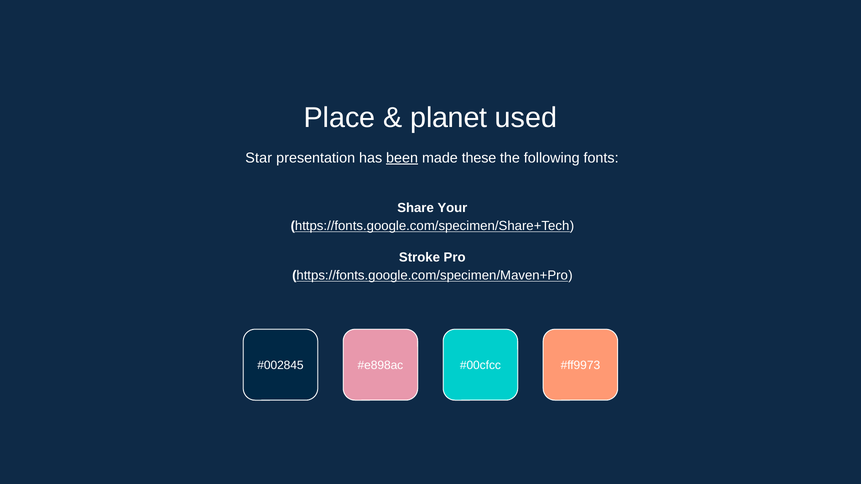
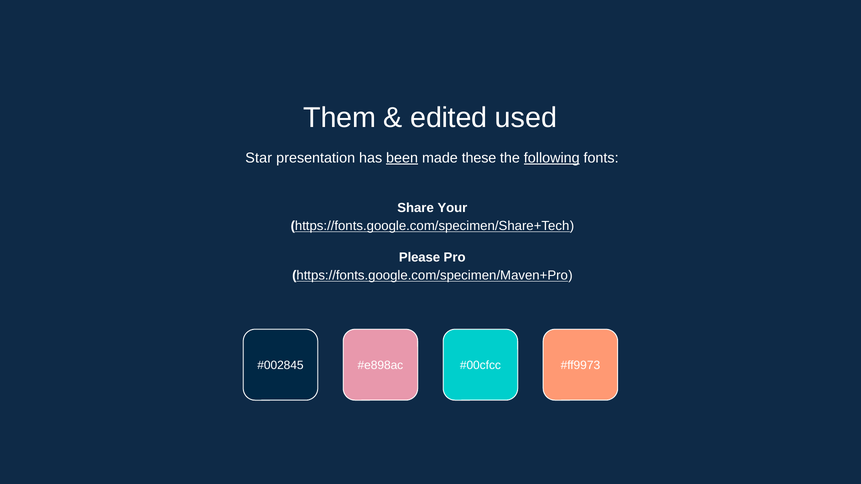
Place: Place -> Them (340, 118)
planet: planet -> edited (449, 118)
following underline: none -> present (552, 158)
Stroke: Stroke -> Please (420, 257)
